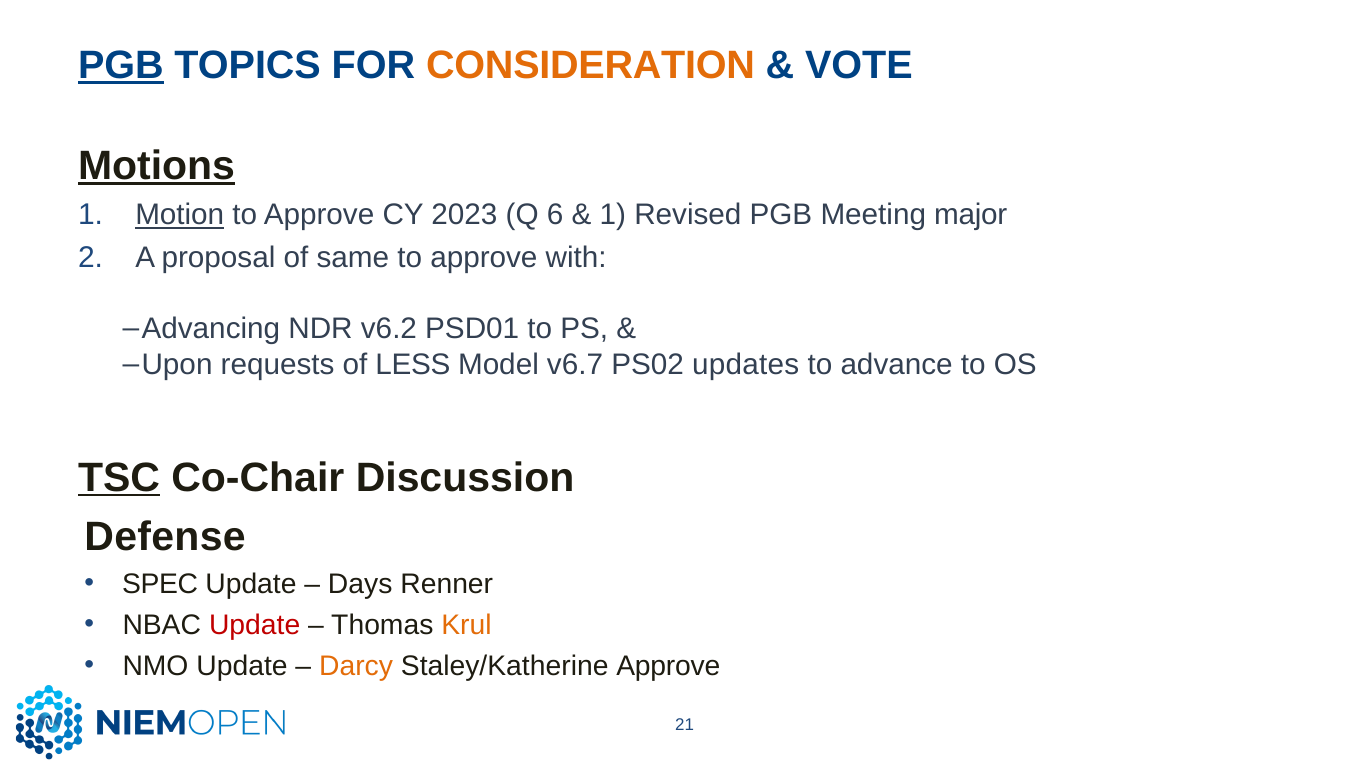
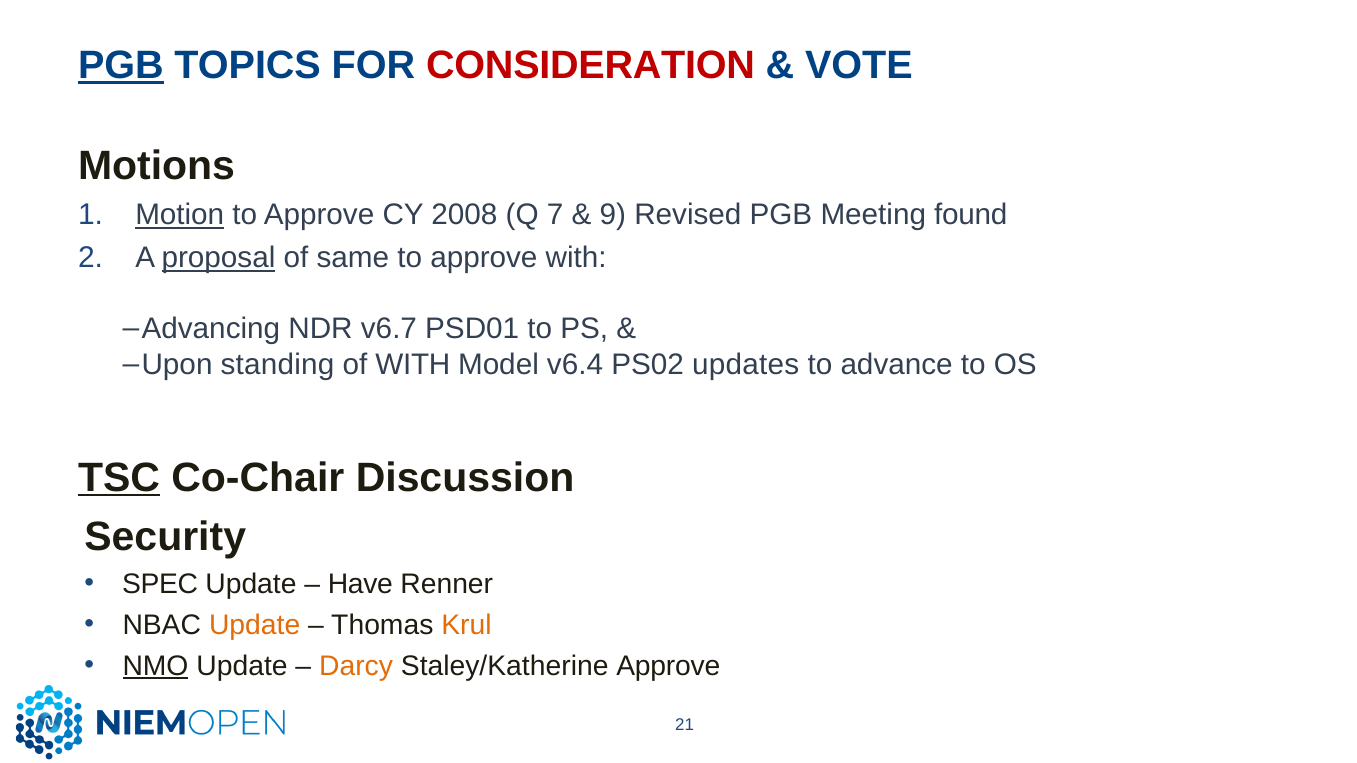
CONSIDERATION colour: orange -> red (591, 66)
Motions underline: present -> none (157, 166)
2023: 2023 -> 2008 (464, 215)
6: 6 -> 7 (555, 215)
1: 1 -> 9 (613, 215)
major: major -> found (971, 215)
proposal underline: none -> present (218, 258)
v6.2: v6.2 -> v6.7 (389, 329)
requests: requests -> standing (277, 365)
of LESS: LESS -> WITH (413, 365)
v6.7: v6.7 -> v6.4 (575, 365)
Defense: Defense -> Security (165, 537)
Days: Days -> Have (360, 585)
Update colour: red -> orange (255, 625)
NMO underline: none -> present (155, 666)
